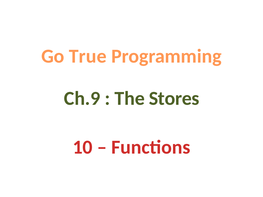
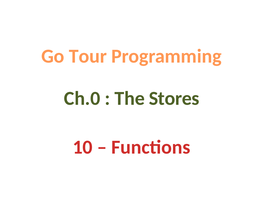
True: True -> Tour (88, 56)
Ch.9: Ch.9 -> Ch.0 (82, 99)
